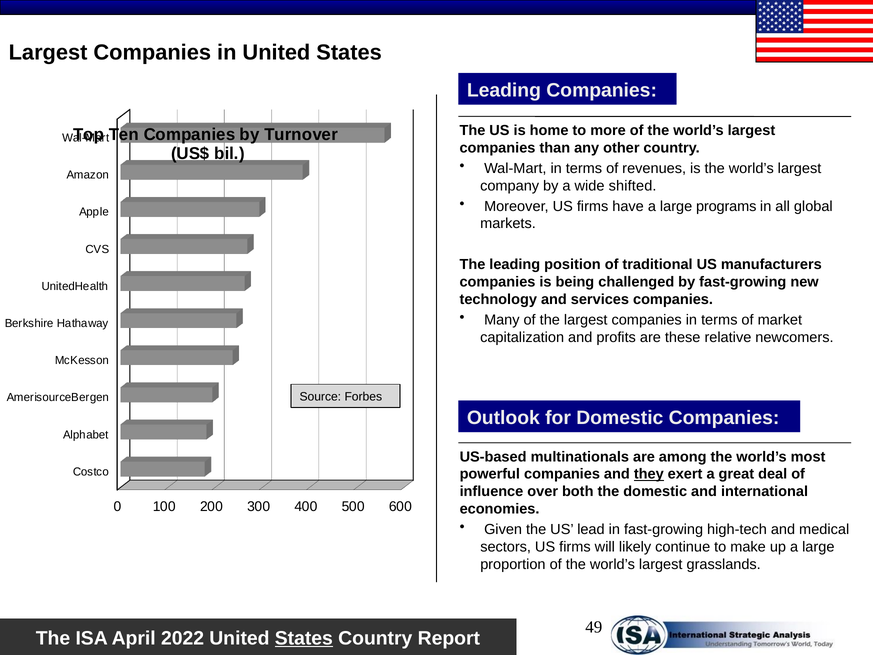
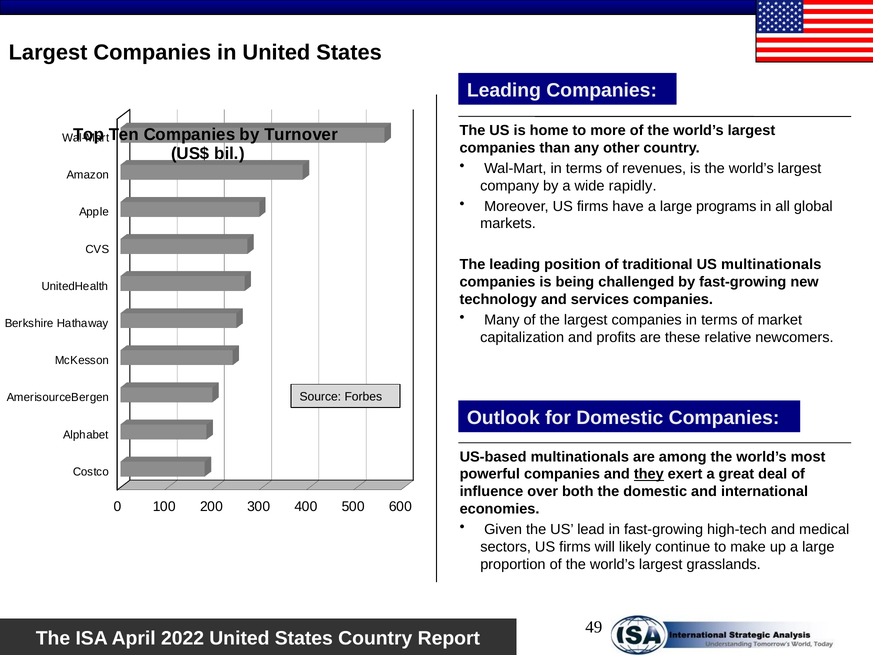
shifted: shifted -> rapidly (633, 186)
US manufacturers: manufacturers -> multinationals (771, 264)
States underline: present -> none (304, 638)
